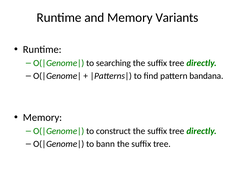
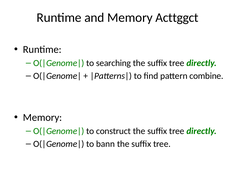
Variants: Variants -> Acttggct (177, 18)
bandana: bandana -> combine (206, 76)
